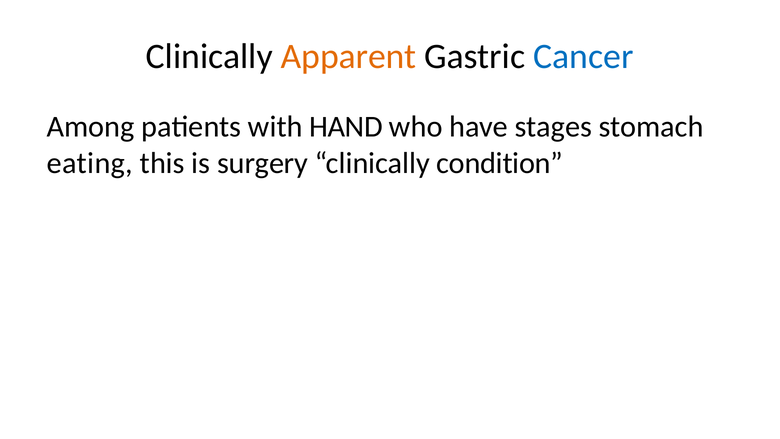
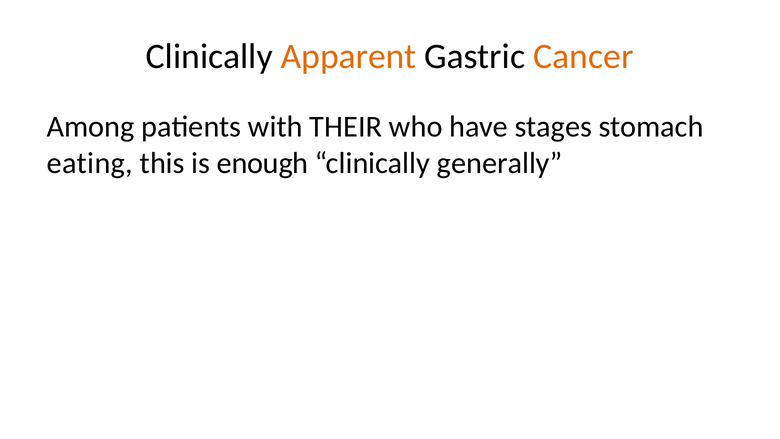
Cancer colour: blue -> orange (583, 57)
HAND: HAND -> THEIR (346, 127)
surgery: surgery -> enough (263, 163)
condition: condition -> generally (500, 163)
